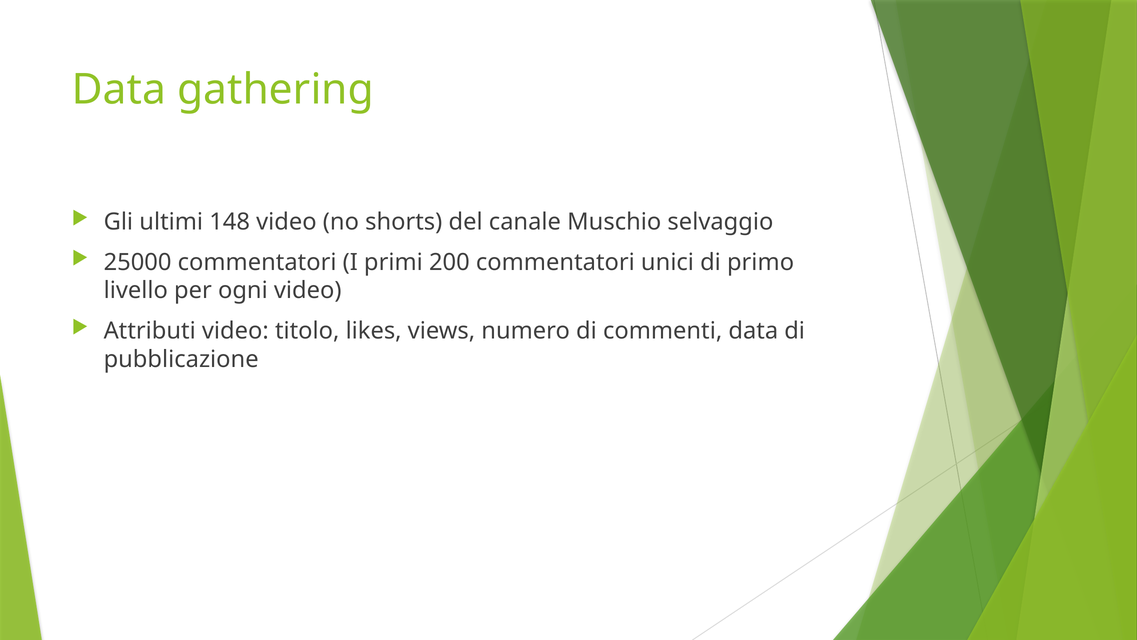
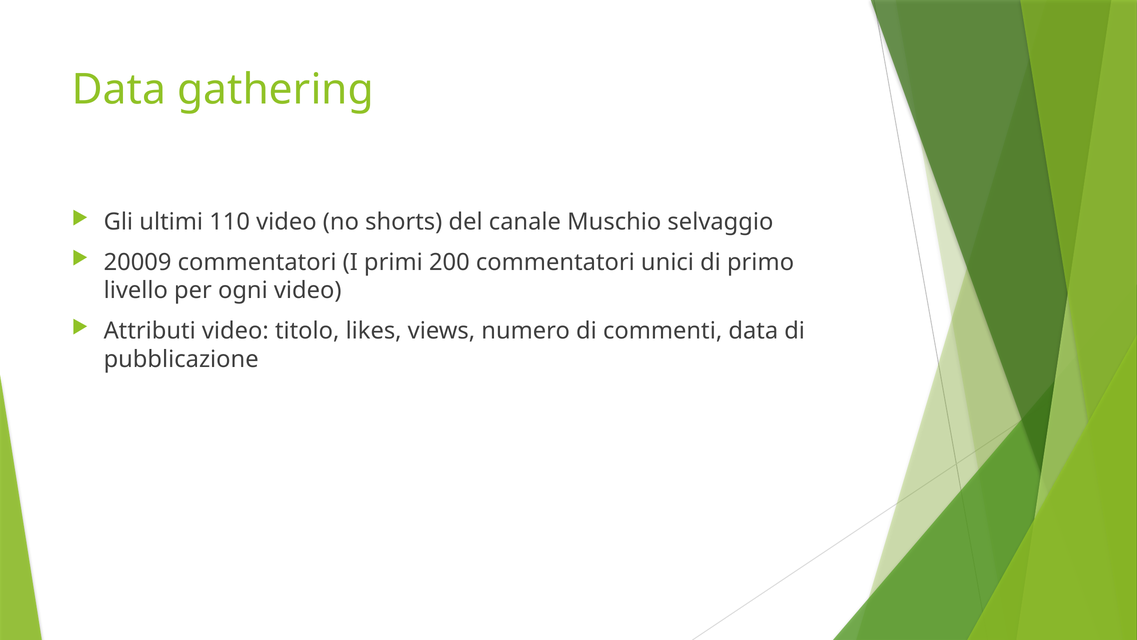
148: 148 -> 110 (230, 222)
25000: 25000 -> 20009 (138, 262)
